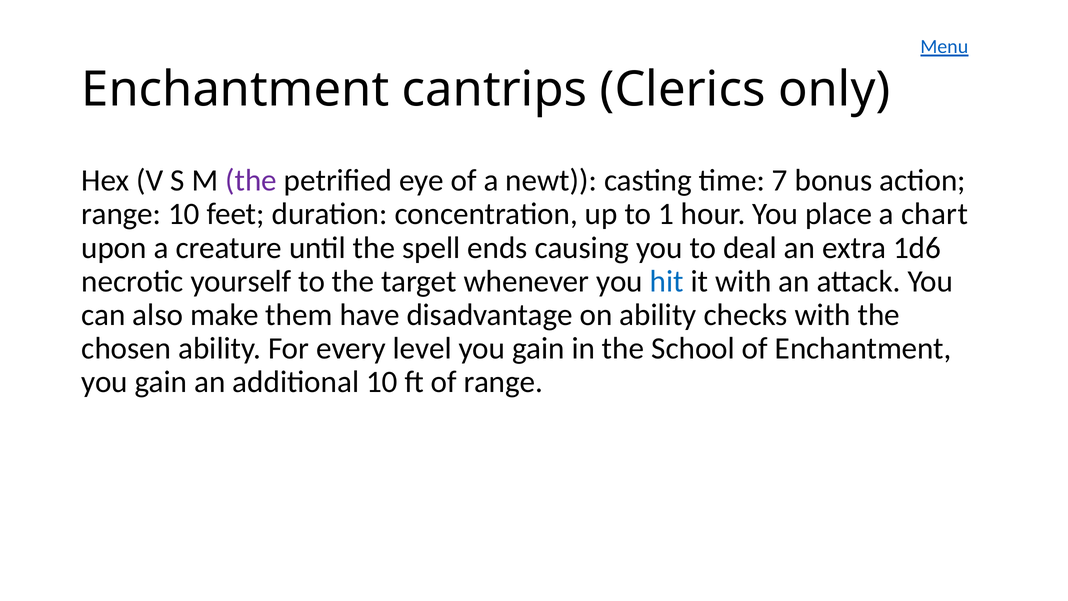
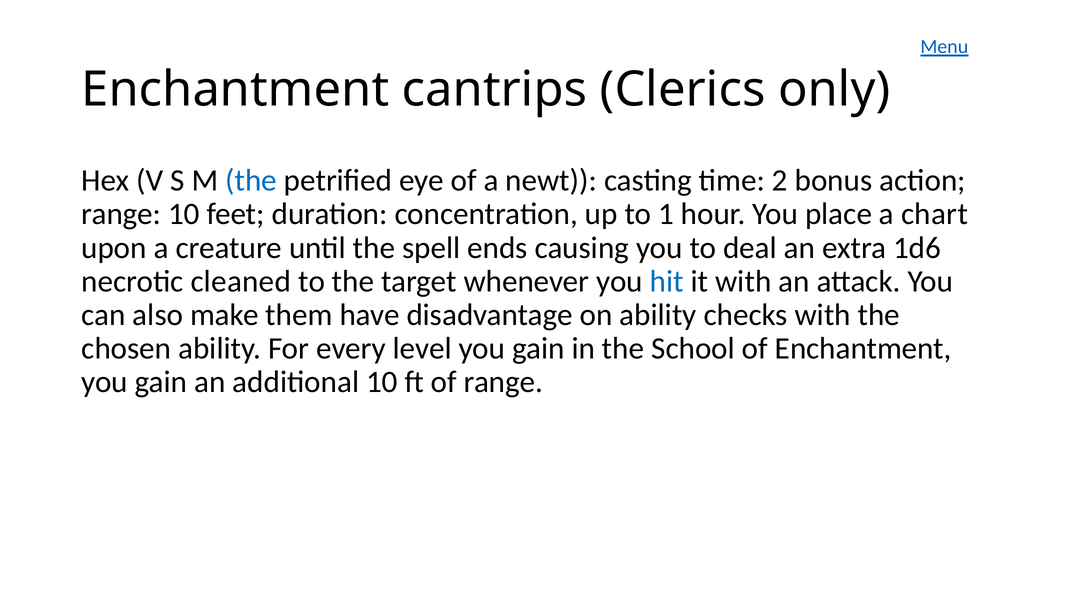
the colour: purple -> blue (251, 181)
7: 7 -> 2 (780, 181)
yourself: yourself -> cleaned (241, 281)
